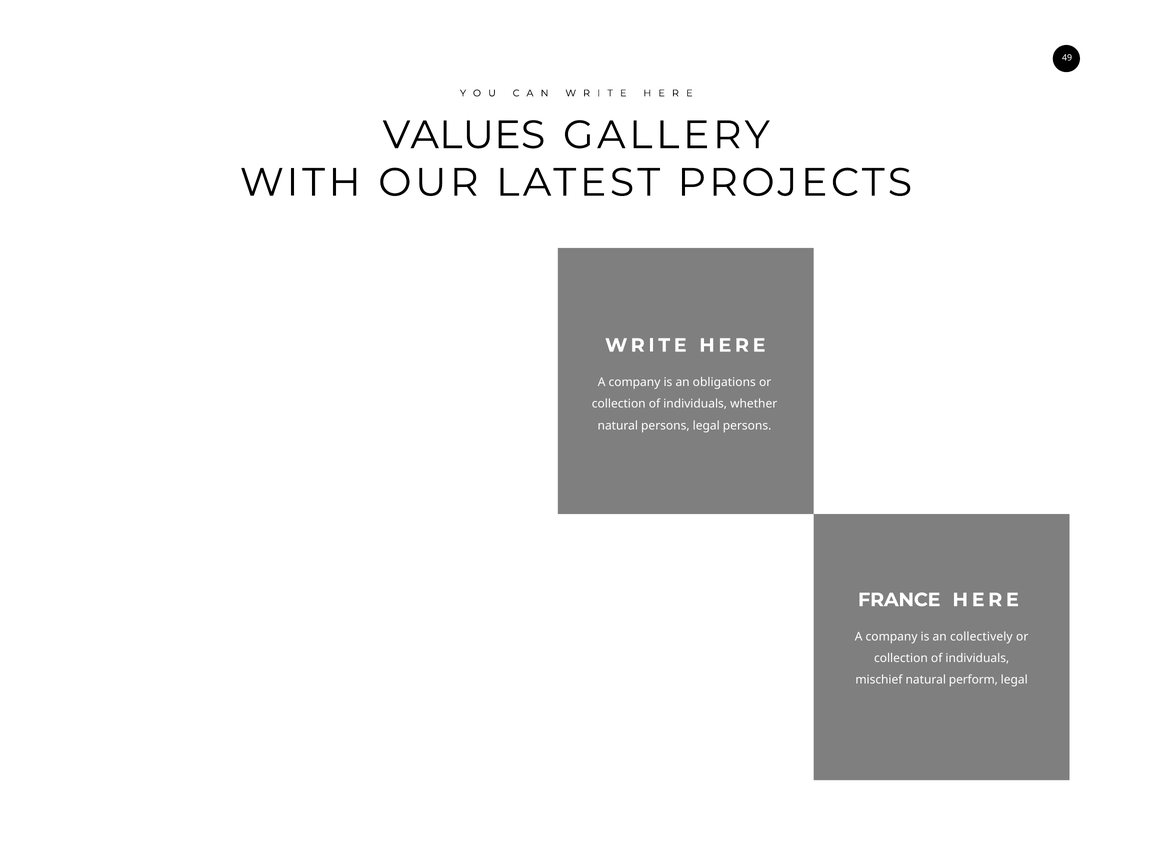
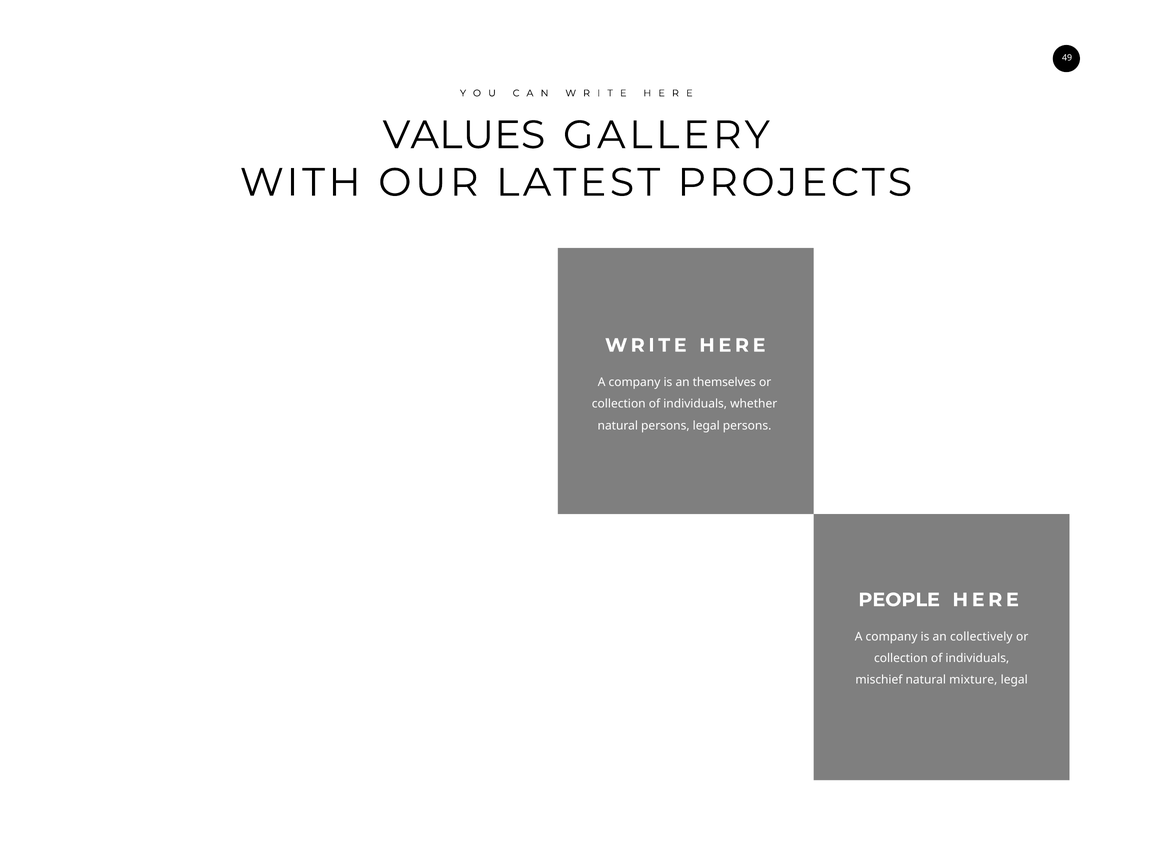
obligations: obligations -> themselves (724, 382)
FRANCE: FRANCE -> PEOPLE (899, 600)
perform: perform -> mixture (973, 680)
